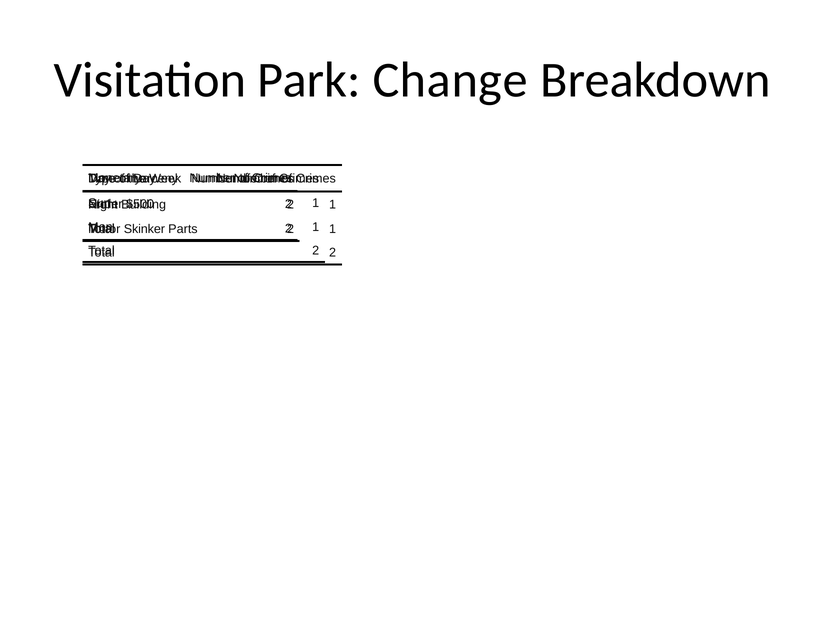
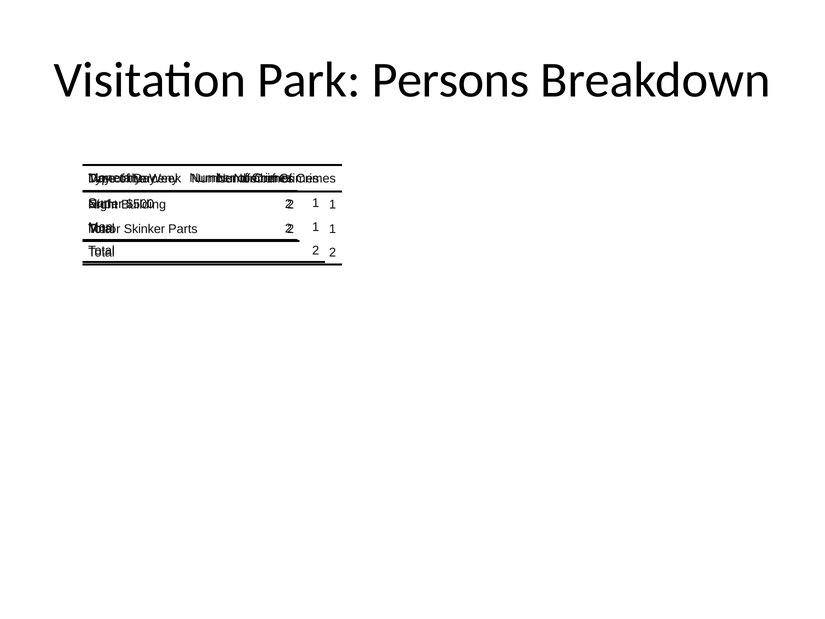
Change: Change -> Persons (451, 80)
